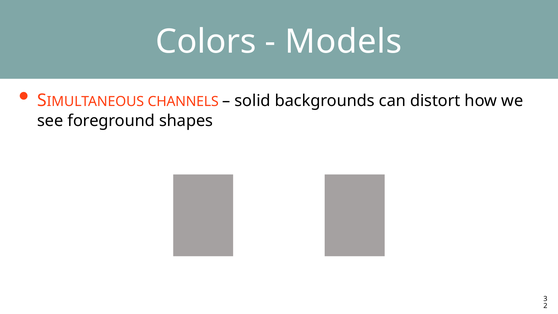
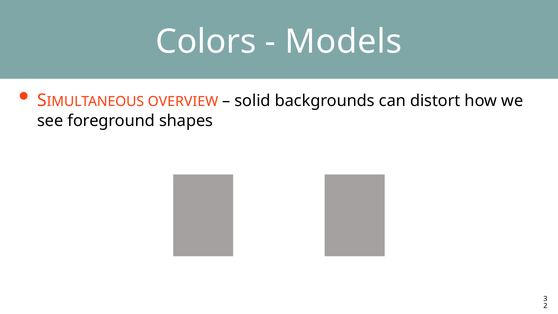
CHANNELS: CHANNELS -> OVERVIEW (183, 102)
